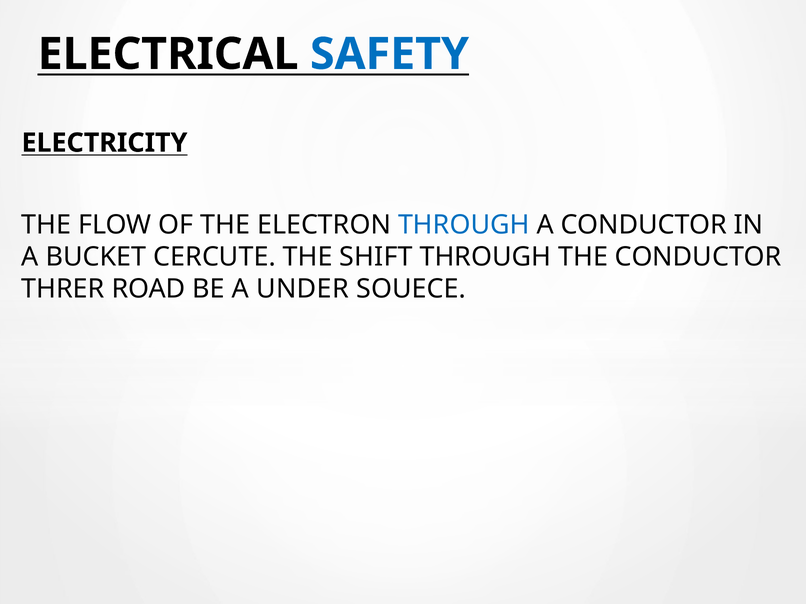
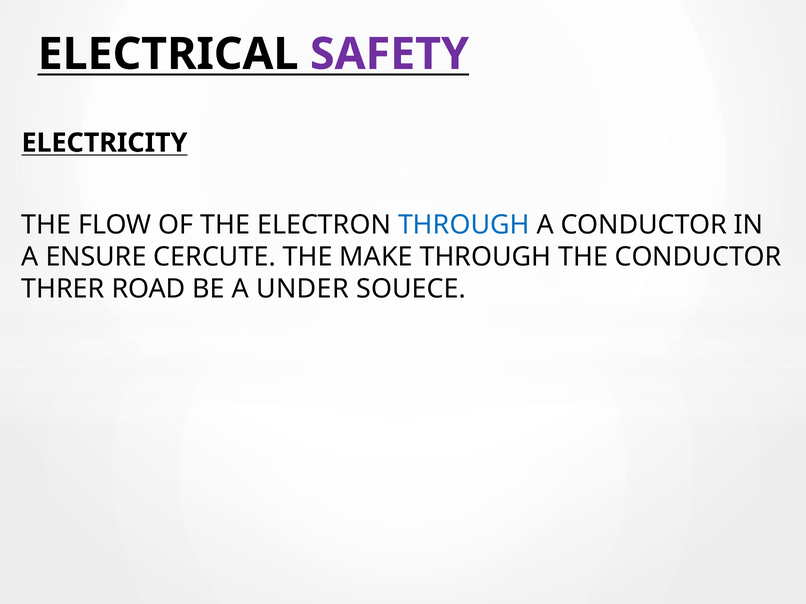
SAFETY colour: blue -> purple (389, 54)
BUCKET: BUCKET -> ENSURE (96, 257)
SHIFT: SHIFT -> MAKE (376, 257)
